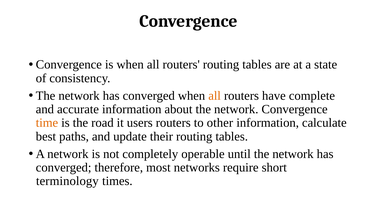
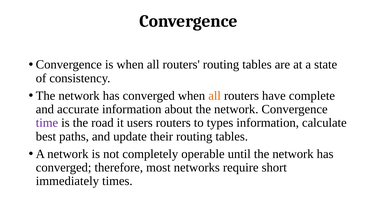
time colour: orange -> purple (47, 123)
other: other -> types (220, 123)
terminology: terminology -> immediately (67, 181)
